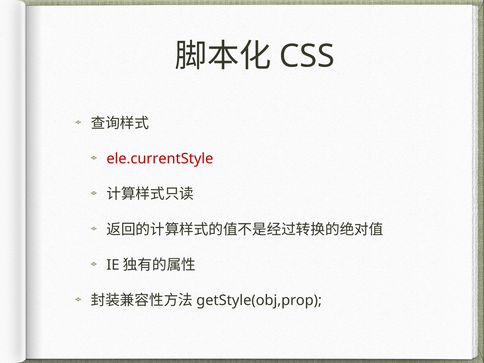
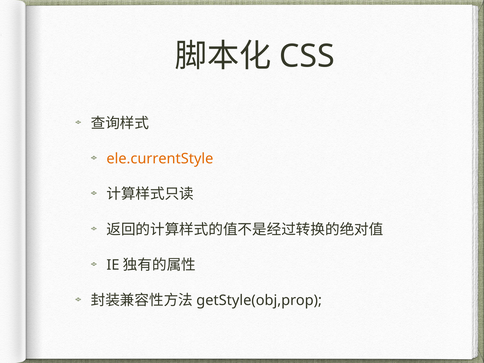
ele.currentStyle colour: red -> orange (160, 159)
